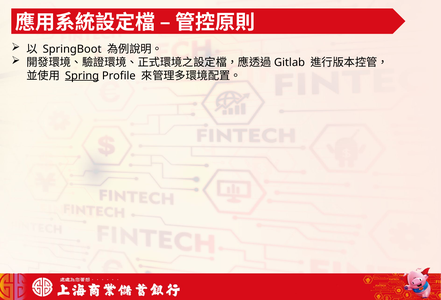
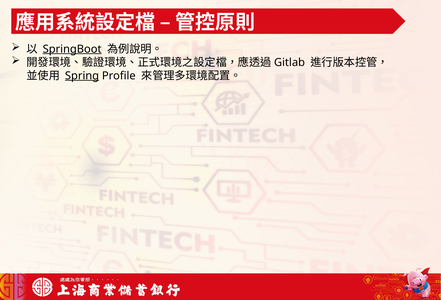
SpringBoot underline: none -> present (72, 49)
